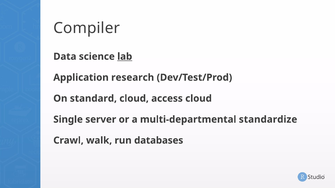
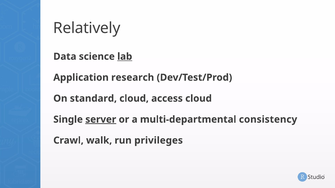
Compiler: Compiler -> Relatively (87, 28)
server underline: none -> present (101, 120)
standardize: standardize -> consistency (268, 120)
databases: databases -> privileges (159, 141)
